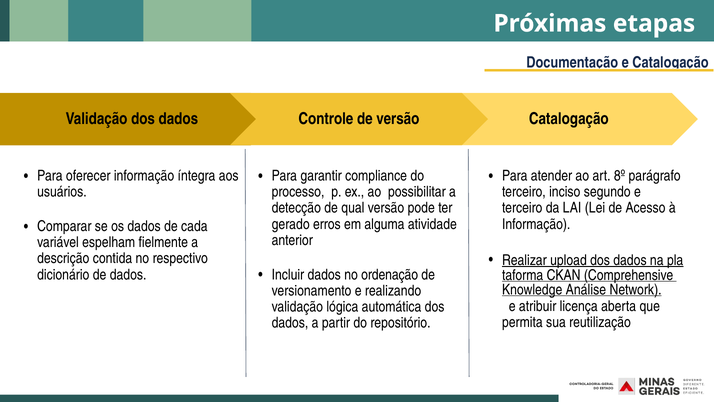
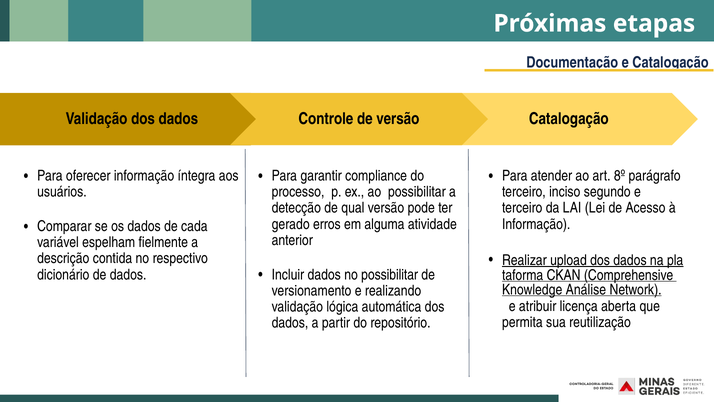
no ordenação: ordenação -> possibilitar (390, 274)
